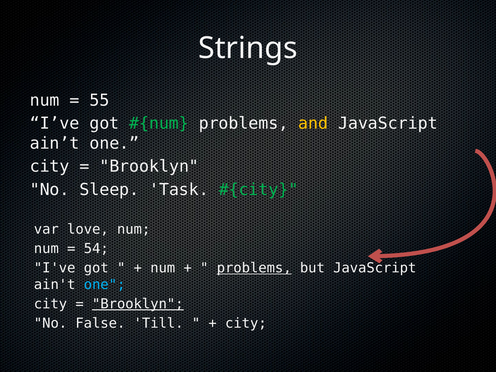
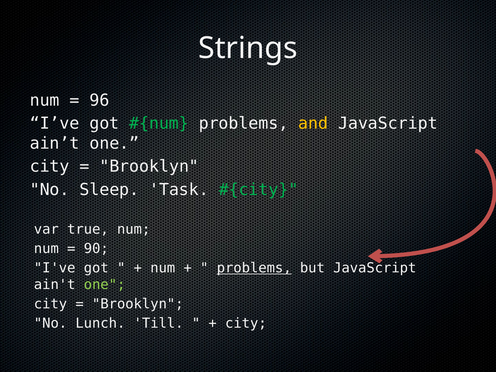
55: 55 -> 96 (99, 100)
love: love -> true (88, 229)
54: 54 -> 90 (96, 249)
one colour: light blue -> light green (105, 285)
Brooklyn underline: present -> none (138, 304)
False: False -> Lunch (100, 323)
